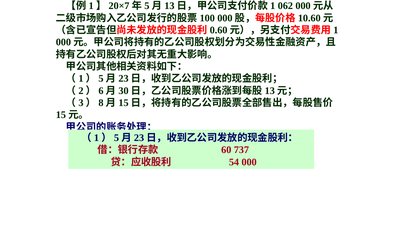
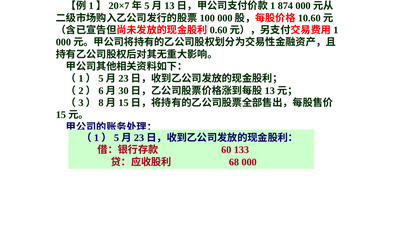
062: 062 -> 874 (285, 6)
737: 737 -> 133 (241, 150)
54: 54 -> 68 (234, 162)
